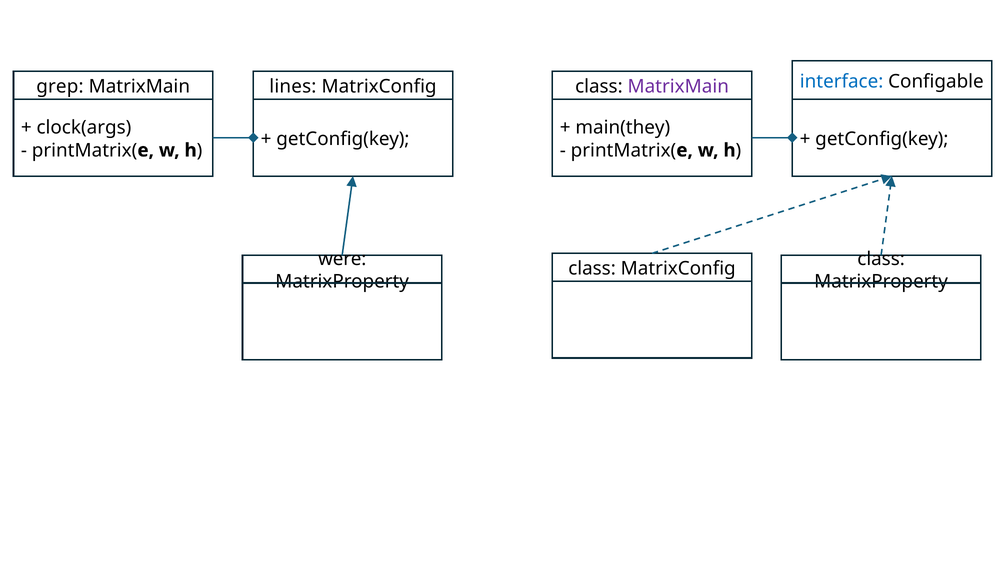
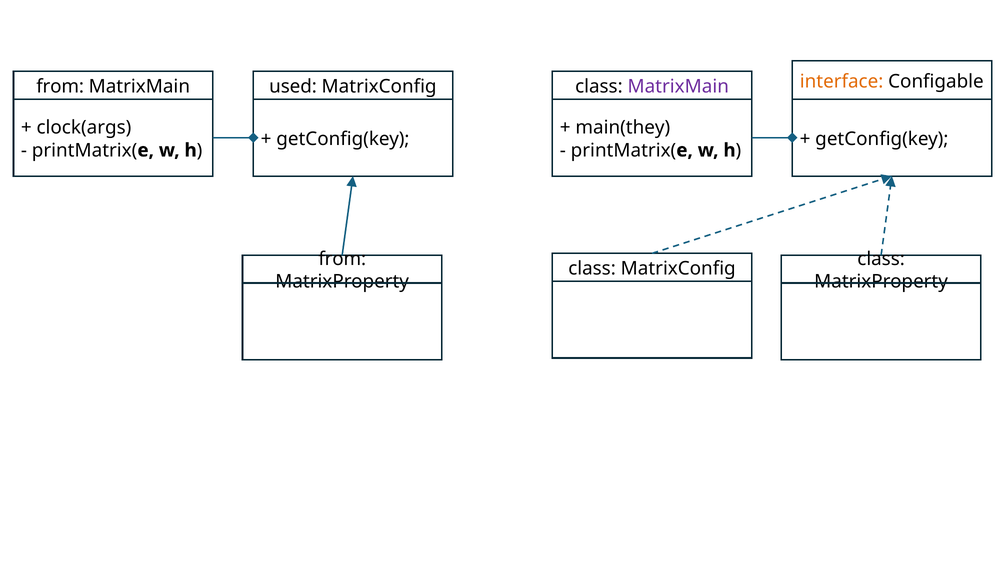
interface colour: blue -> orange (842, 81)
grep: grep -> from (60, 87)
lines: lines -> used (293, 87)
were: were -> from (342, 259)
